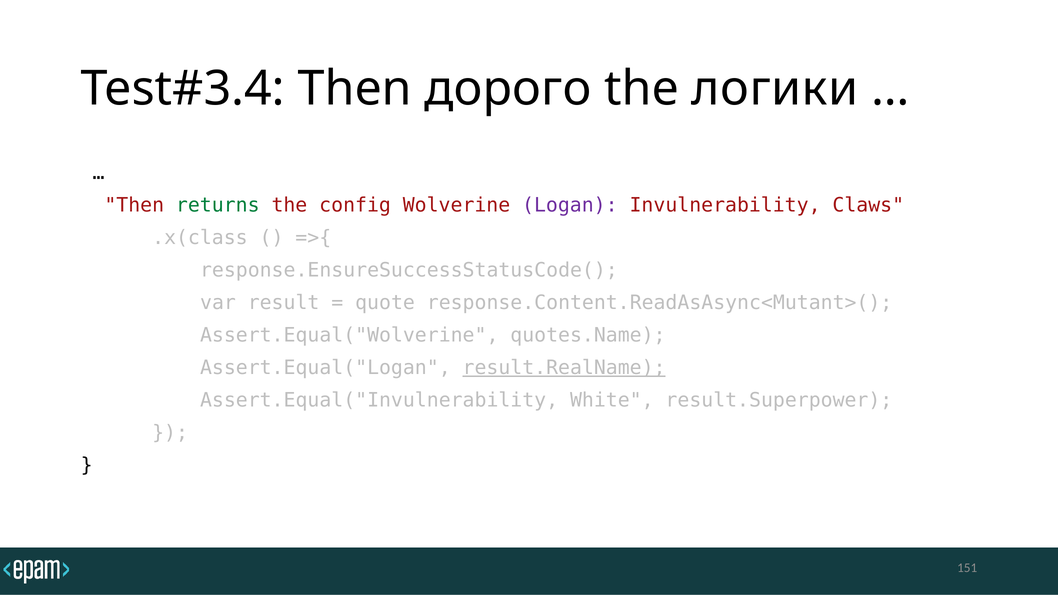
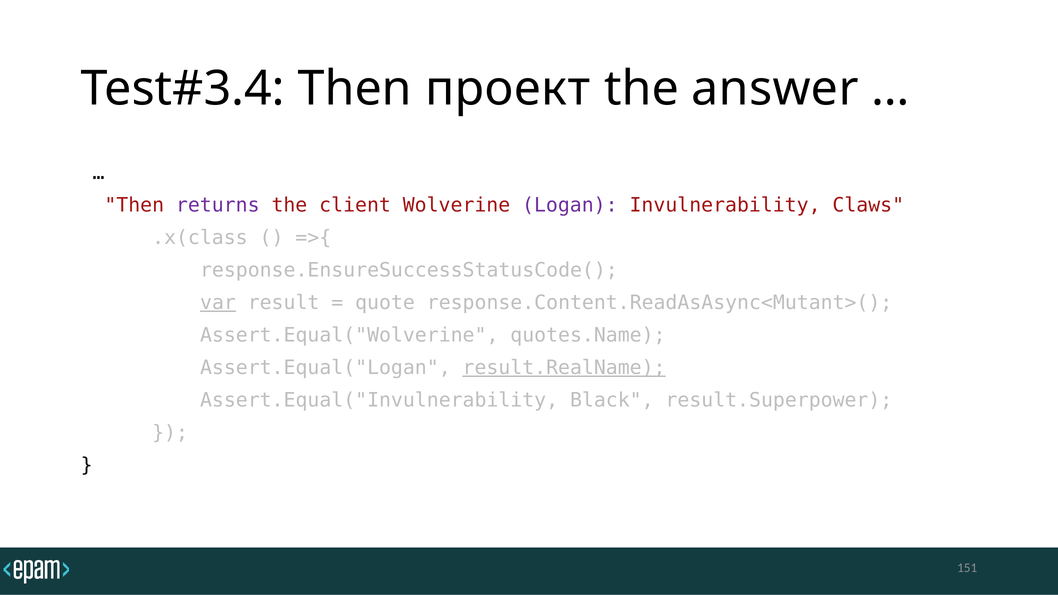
дорого: дорого -> проект (508, 89)
логики: логики -> answer (775, 89)
returns colour: green -> purple (218, 205)
config: config -> client (355, 205)
var underline: none -> present (218, 303)
White: White -> Black (612, 400)
